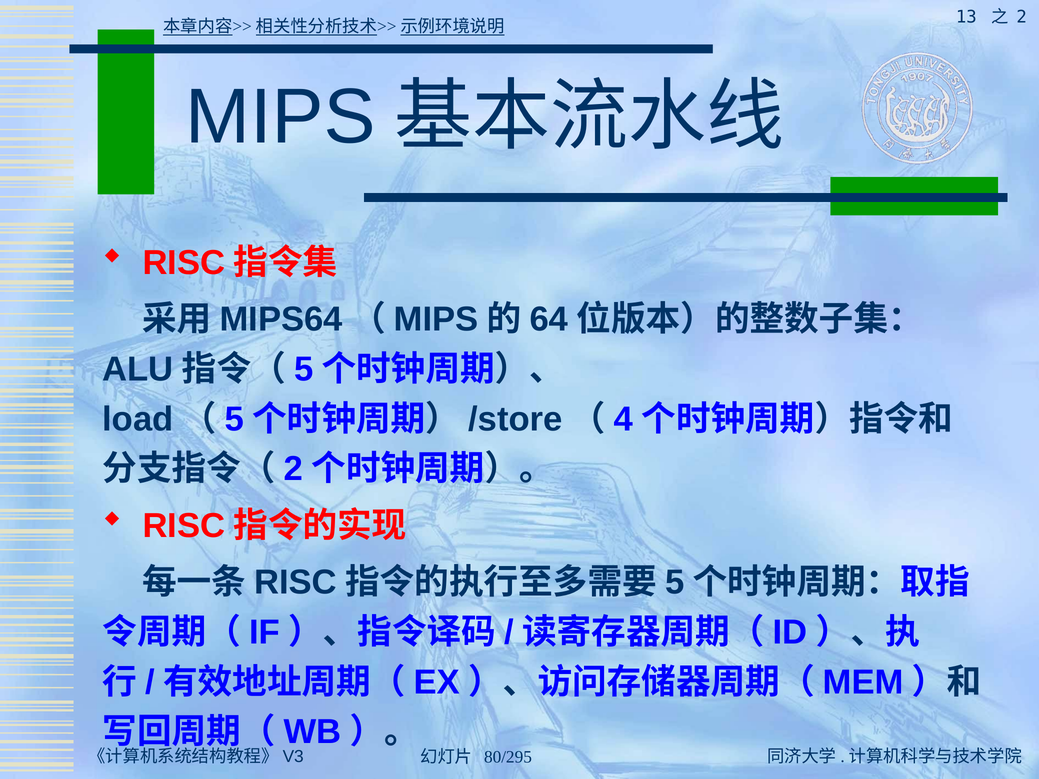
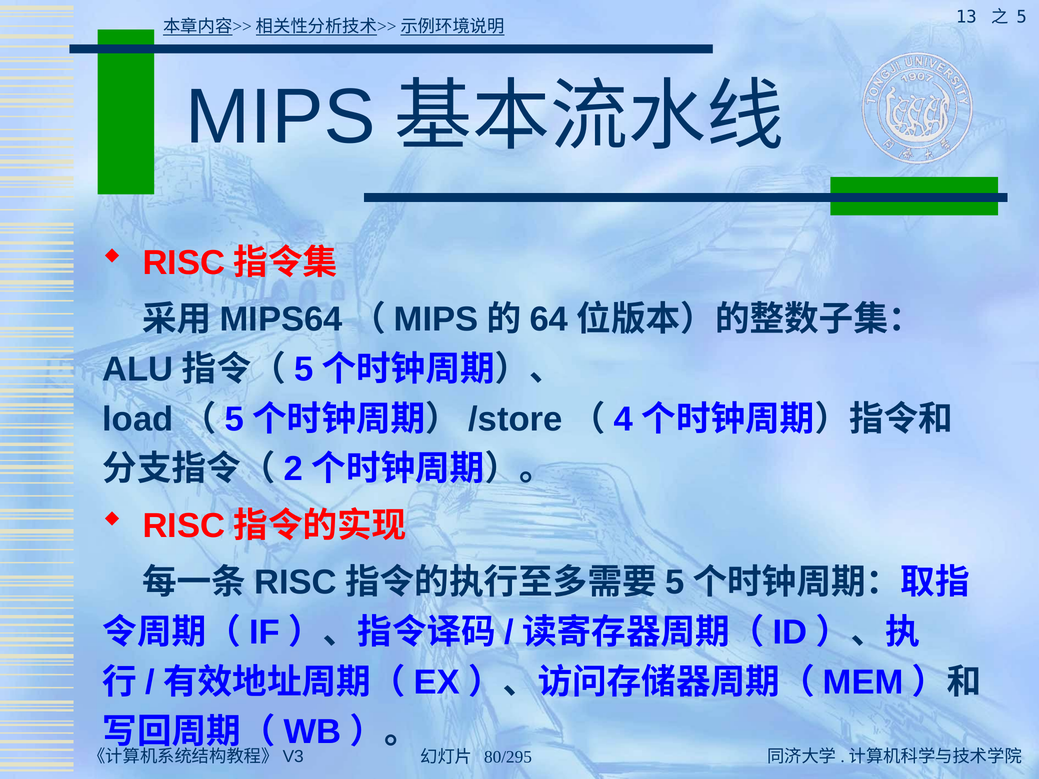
2: 2 -> 5 (1022, 17)
